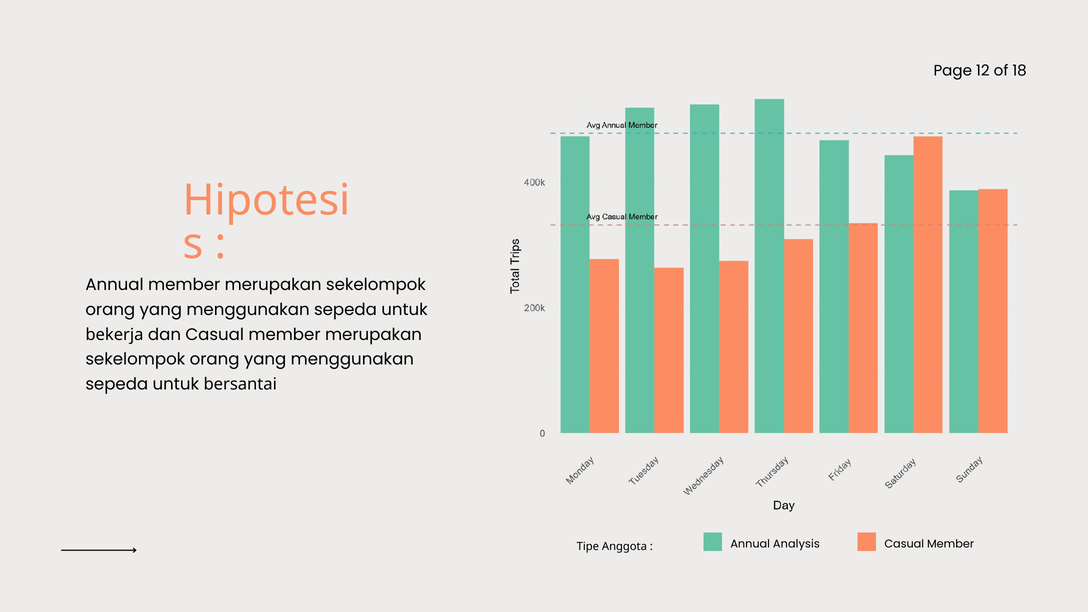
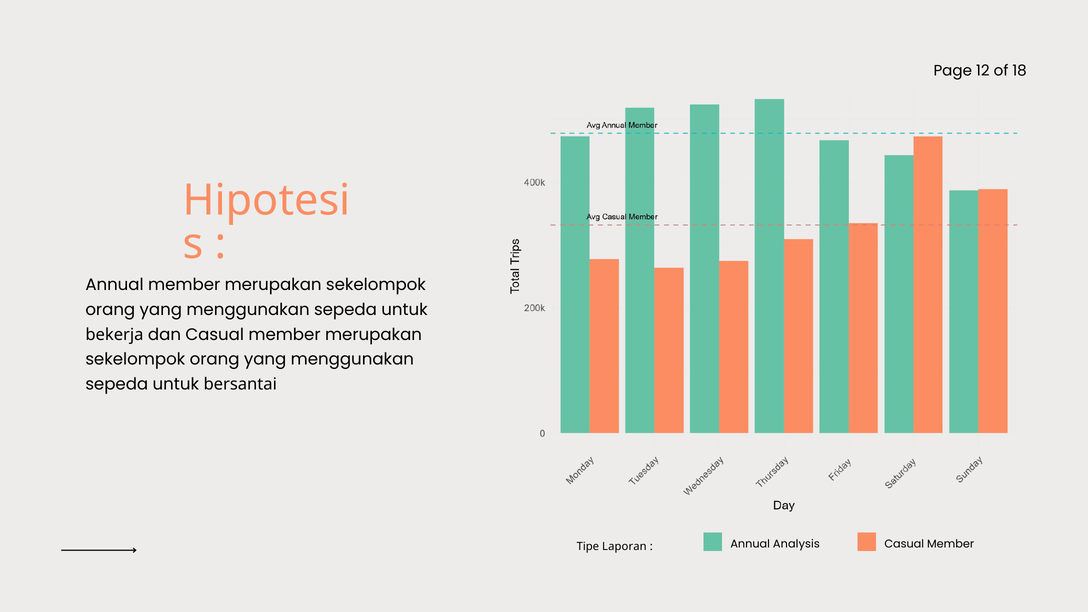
Anggota: Anggota -> Laporan (624, 547)
